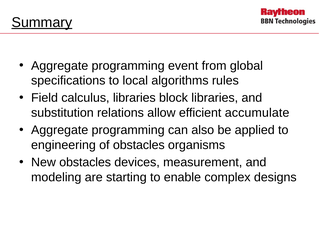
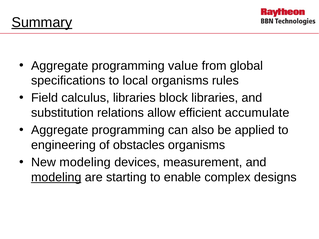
event: event -> value (183, 66)
local algorithms: algorithms -> organisms (180, 81)
New obstacles: obstacles -> modeling (85, 163)
modeling underline: none -> present (56, 177)
